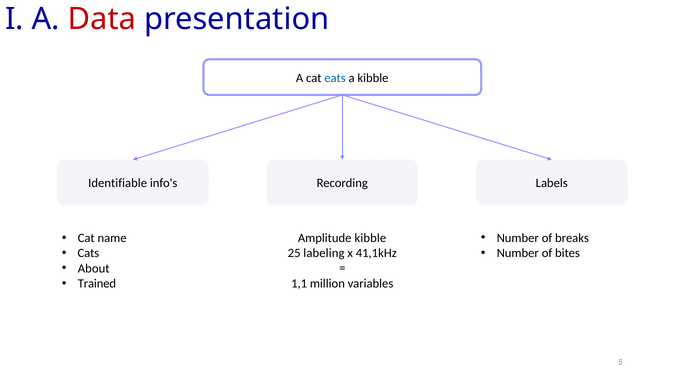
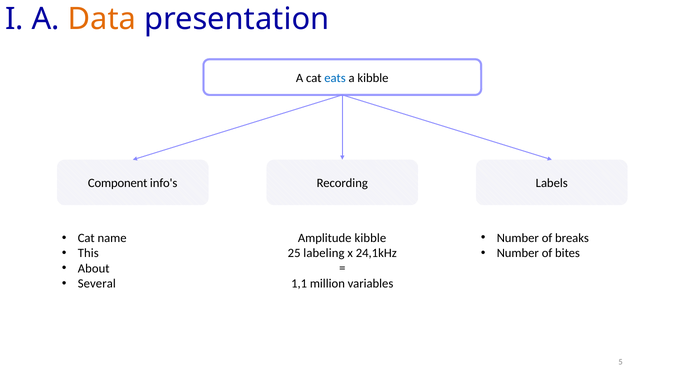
Data colour: red -> orange (102, 19)
Identifiable: Identifiable -> Component (118, 183)
Cats: Cats -> This (88, 253)
41,1kHz: 41,1kHz -> 24,1kHz (376, 253)
Trained: Trained -> Several (97, 284)
